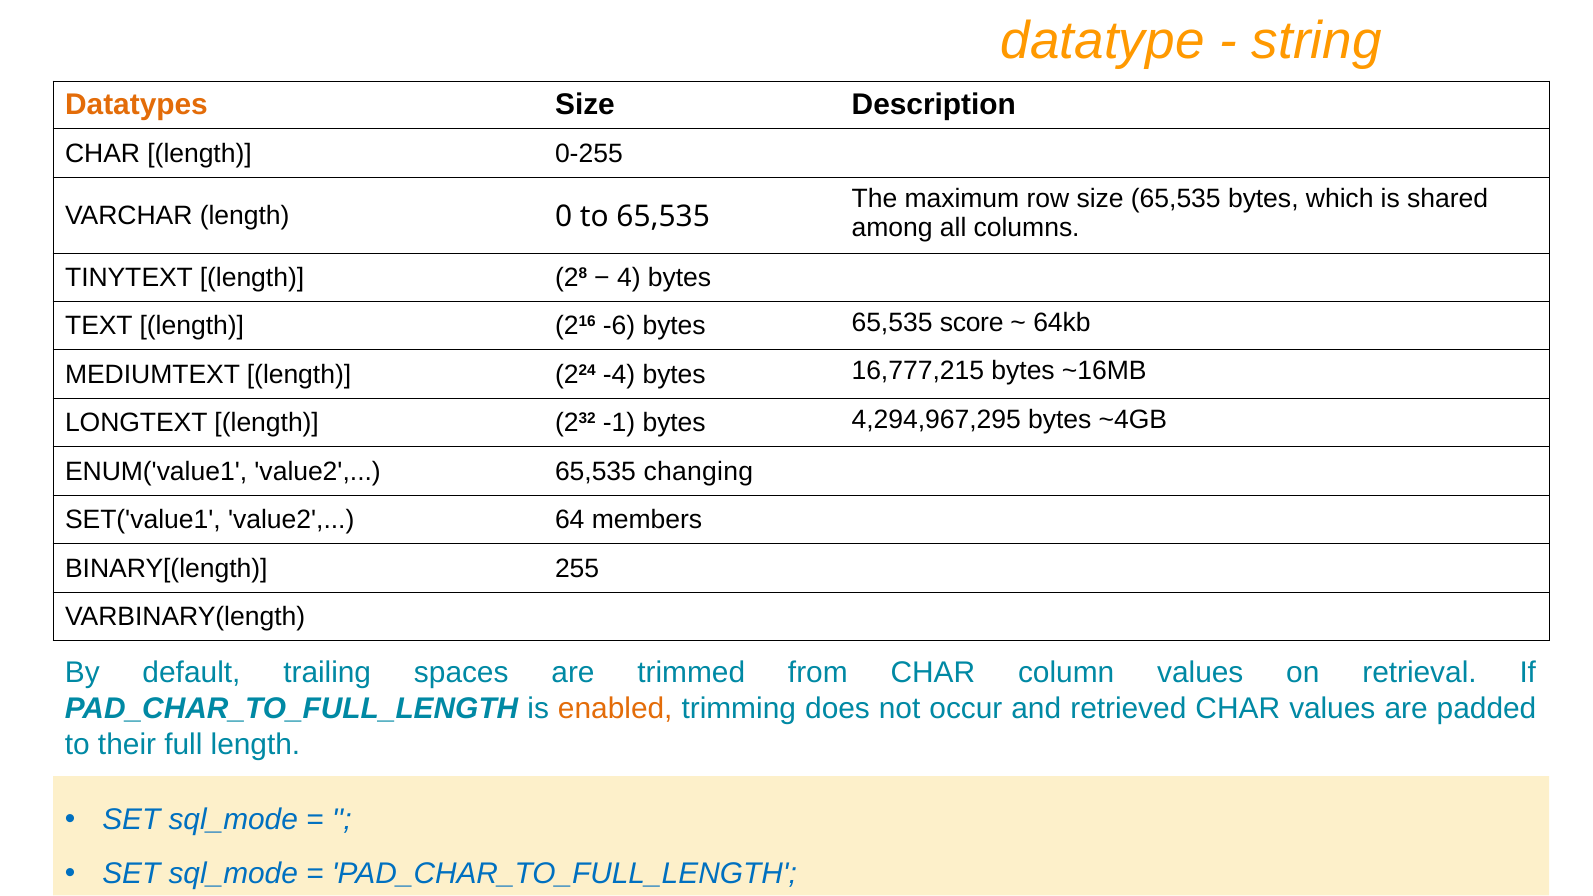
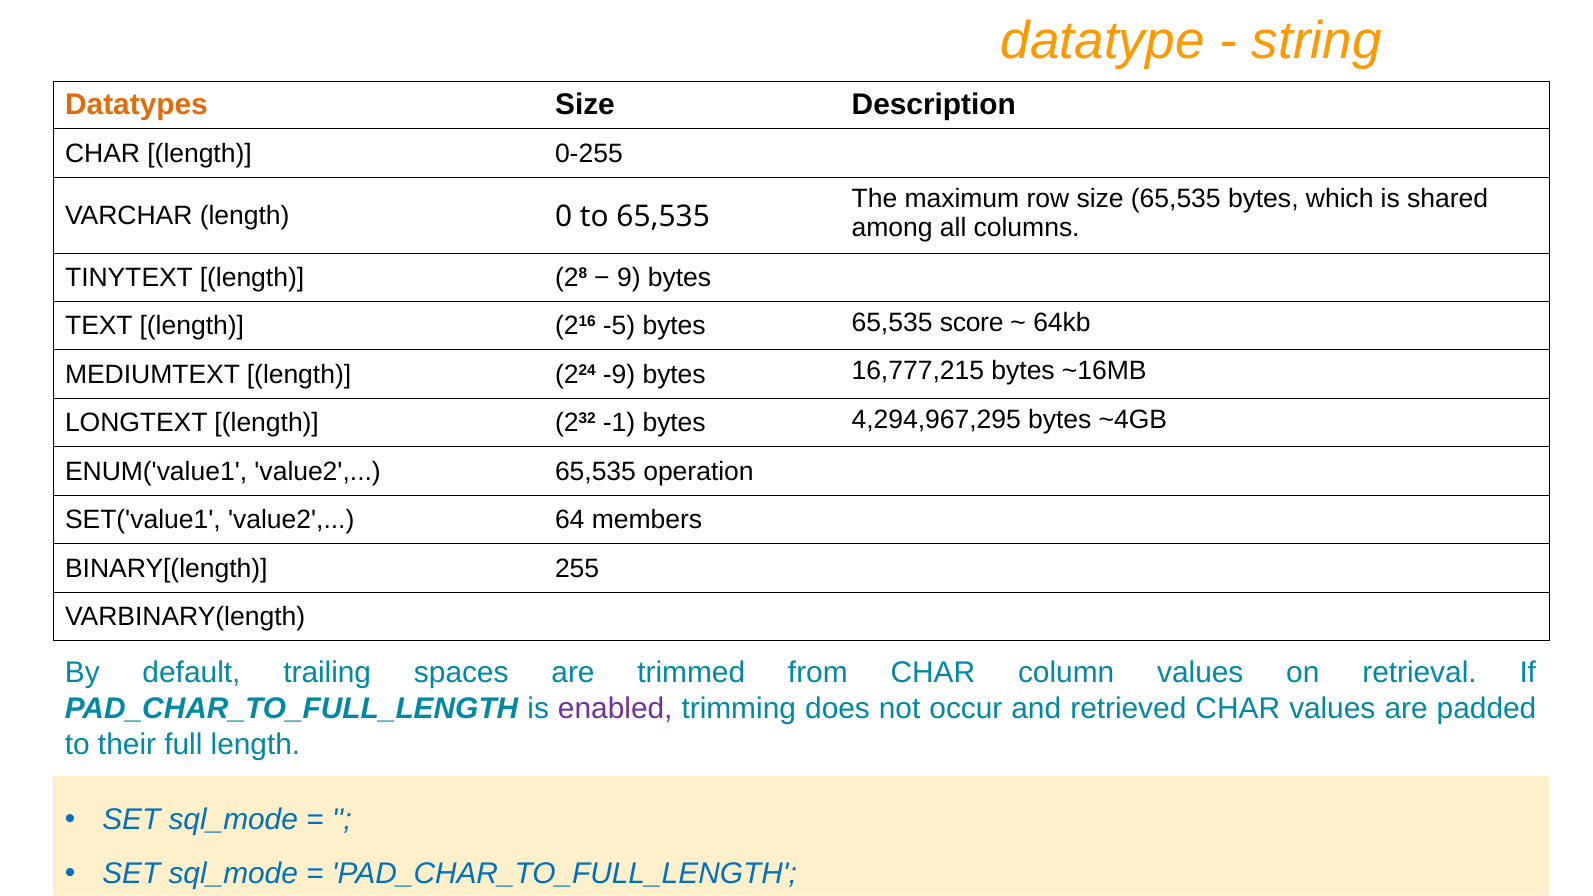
4: 4 -> 9 (629, 278)
-6: -6 -> -5 (619, 326)
-4: -4 -> -9 (619, 375)
changing: changing -> operation (698, 471)
enabled colour: orange -> purple (615, 709)
